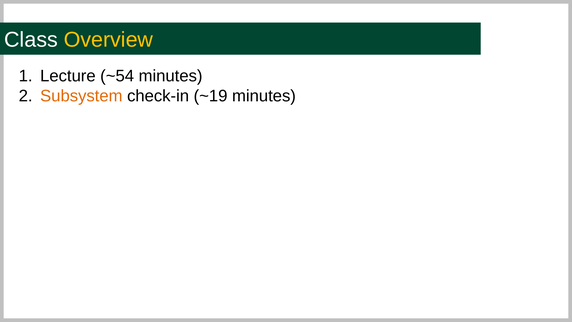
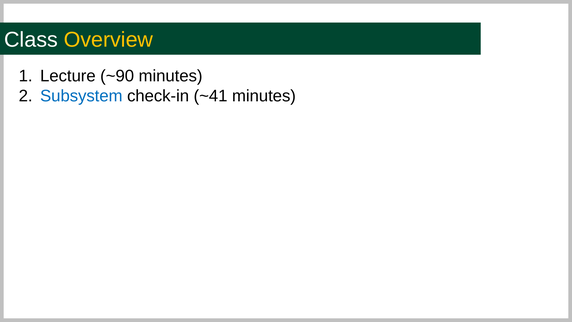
~54: ~54 -> ~90 (117, 76)
Subsystem colour: orange -> blue (81, 96)
~19: ~19 -> ~41 (211, 96)
